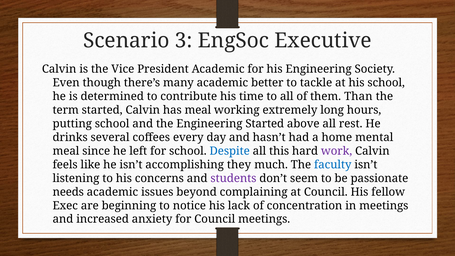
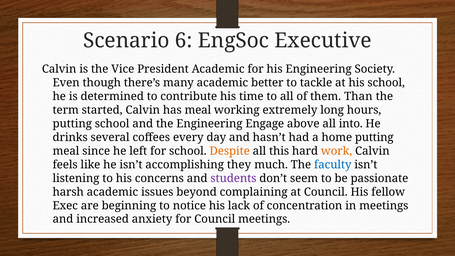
3: 3 -> 6 (184, 41)
Engineering Started: Started -> Engage (265, 124)
rest: rest -> into (351, 124)
home mental: mental -> putting (374, 137)
Despite colour: blue -> orange (230, 151)
work colour: purple -> orange (337, 151)
needs: needs -> harsh (68, 192)
